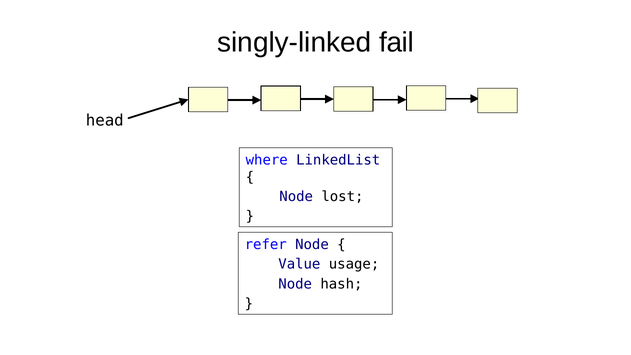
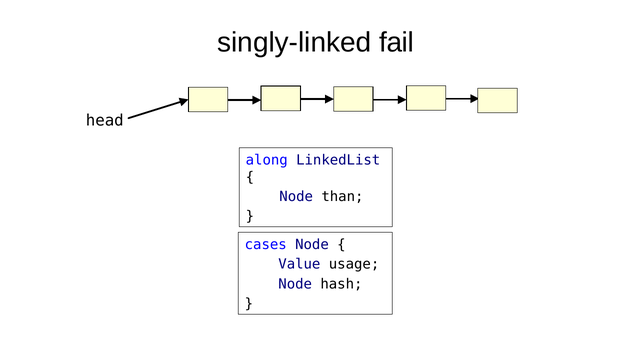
where: where -> along (267, 160)
lost: lost -> than (342, 197)
refer: refer -> cases (266, 245)
